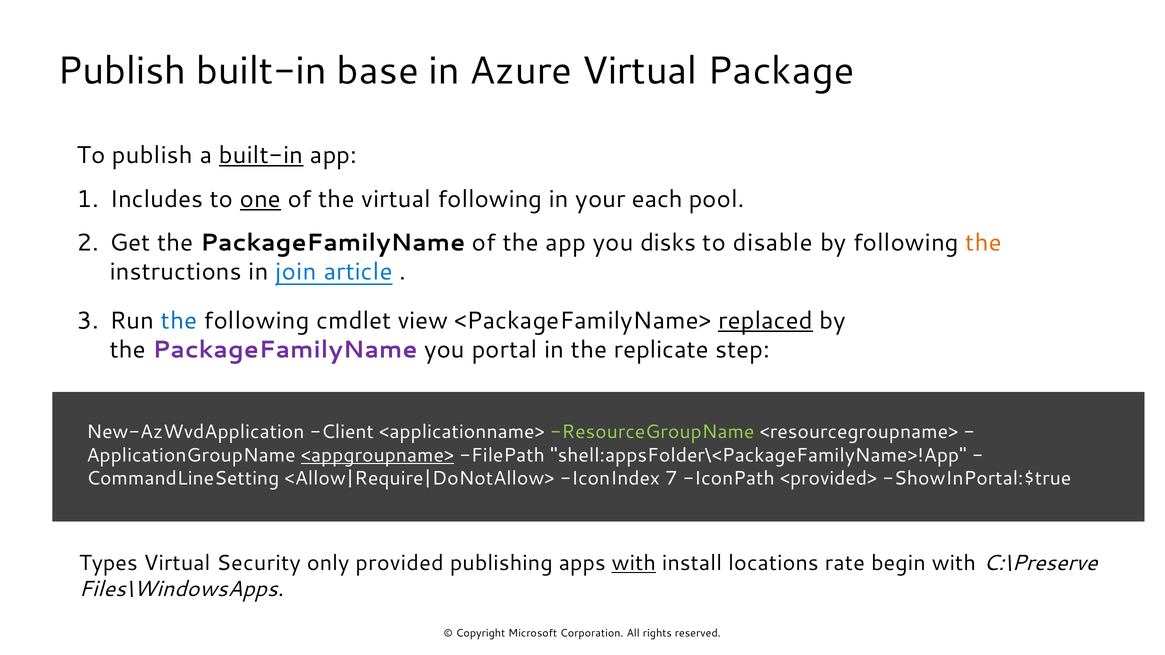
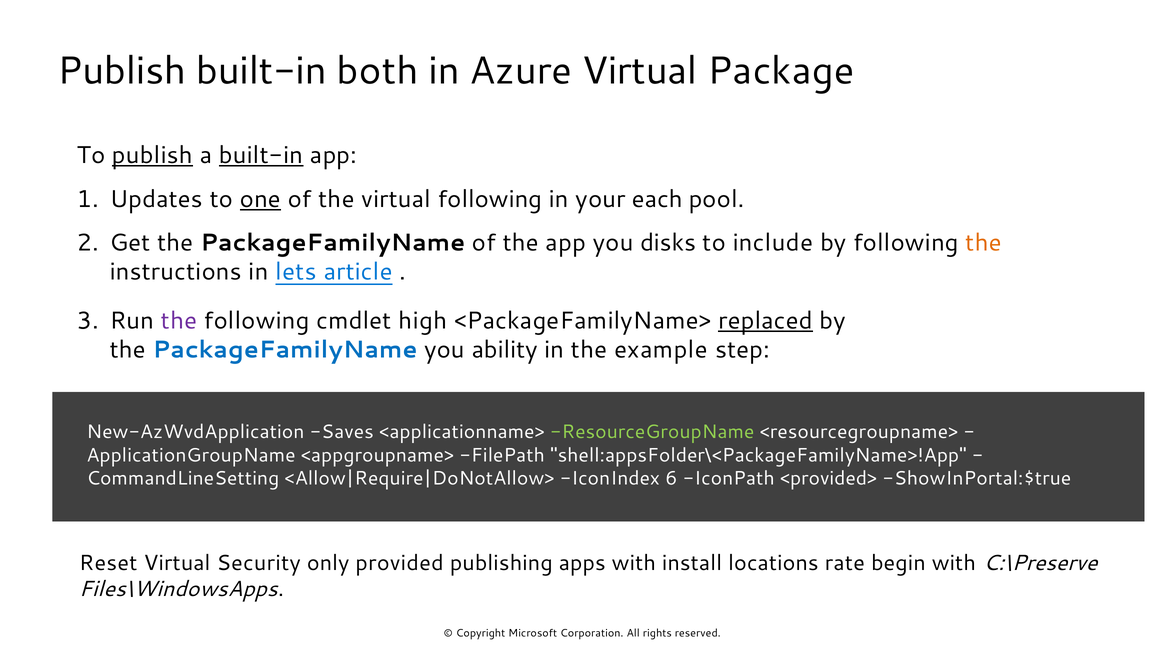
base: base -> both (378, 71)
publish underline: none -> present (152, 156)
Includes: Includes -> Updates (156, 199)
disable: disable -> include (773, 243)
join: join -> lets (296, 272)
the colour: blue -> purple (179, 321)
view: view -> high (423, 321)
PackageFamilyName colour: purple -> blue (285, 350)
portal: portal -> ability (505, 350)
replicate: replicate -> example (661, 350)
Client: Client -> Saves (342, 432)
<appgroupname> underline: present -> none (377, 455)
7: 7 -> 6 (671, 479)
Types: Types -> Reset (108, 563)
with underline: present -> none (634, 563)
